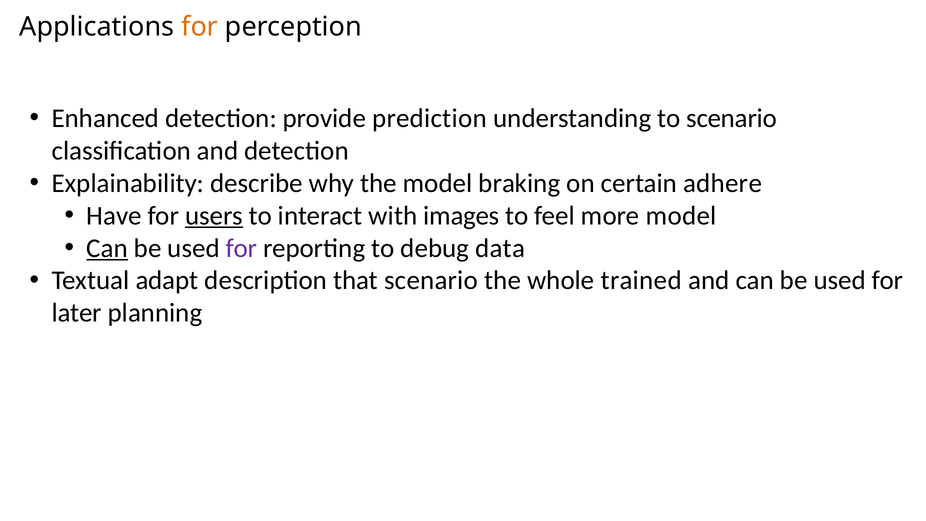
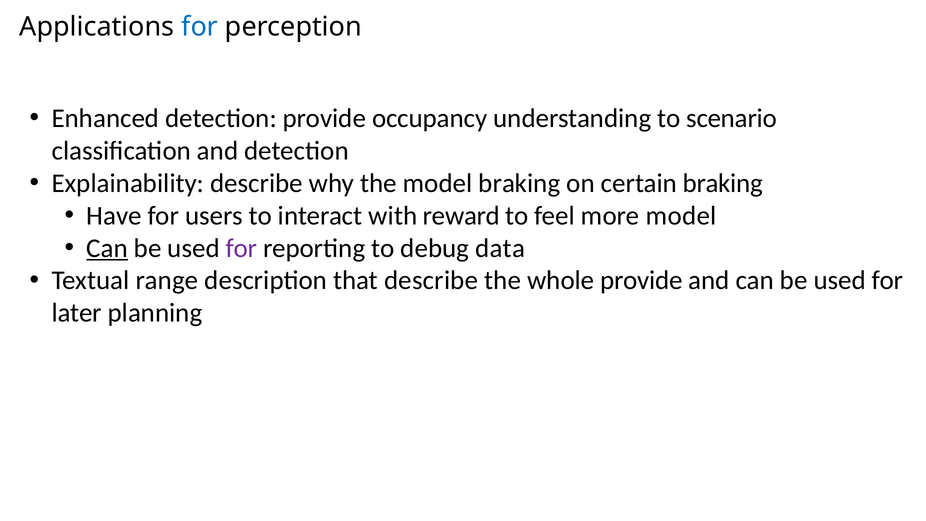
for colour: orange -> blue (200, 27)
prediction: prediction -> occupancy (430, 118)
certain adhere: adhere -> braking (723, 183)
users underline: present -> none (214, 216)
images: images -> reward (461, 216)
adapt: adapt -> range (167, 281)
that scenario: scenario -> describe (431, 281)
whole trained: trained -> provide (641, 281)
